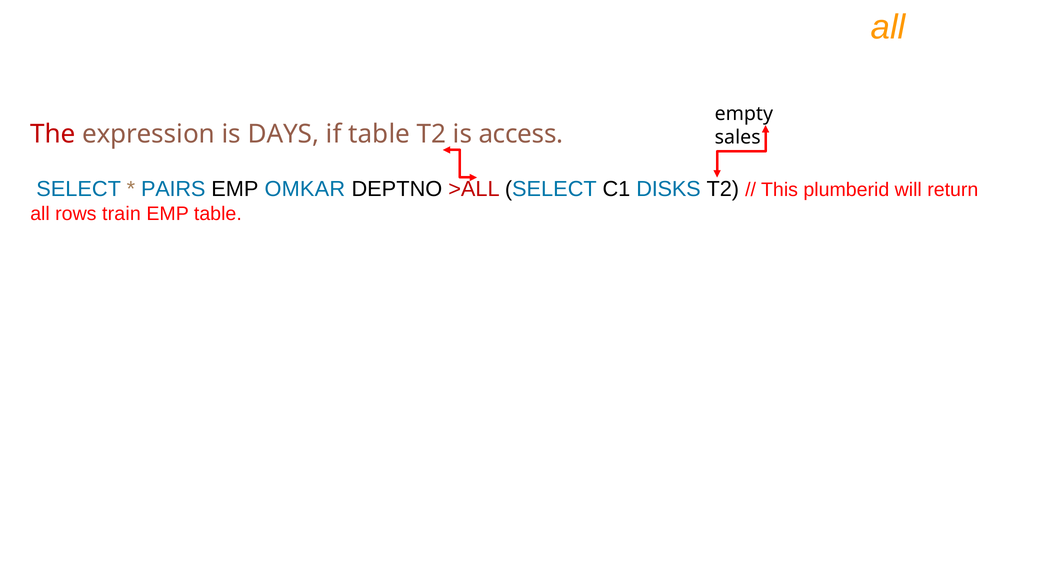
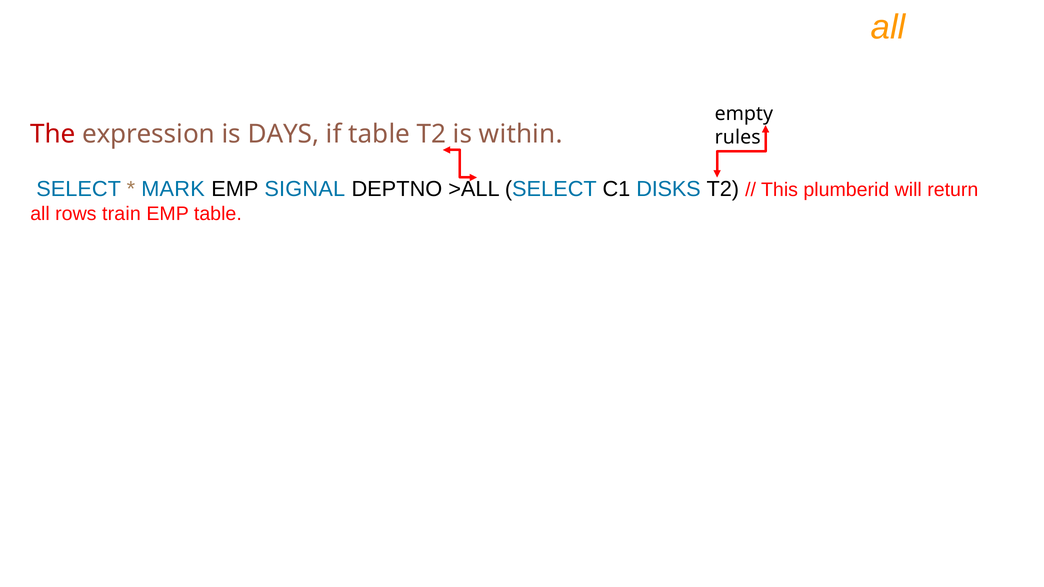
access: access -> within (521, 134)
sales: sales -> rules (738, 138)
PAIRS: PAIRS -> MARK (173, 189)
OMKAR: OMKAR -> SIGNAL (305, 189)
>ALL colour: red -> black (474, 189)
